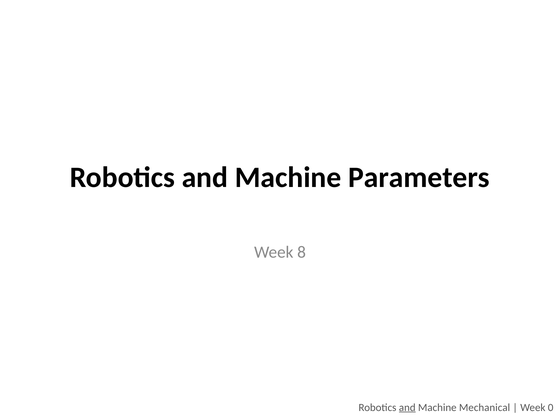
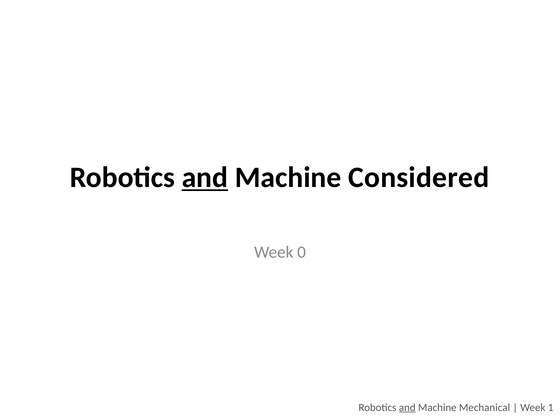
and underline: none -> present (205, 178)
Parameters: Parameters -> Considered (419, 178)
8: 8 -> 0 (302, 252)
0: 0 -> 1 (551, 407)
